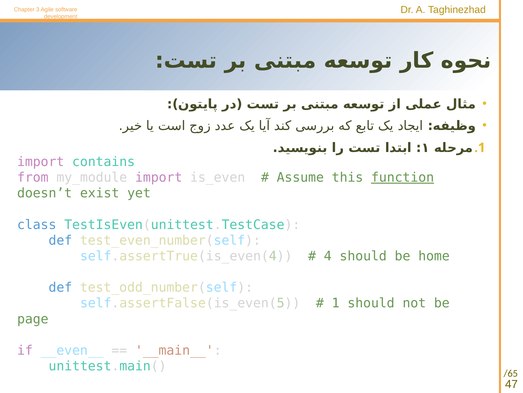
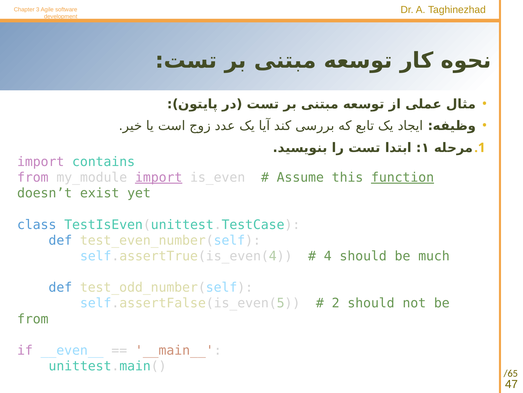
import underline: none -> present (159, 177)
home: home -> much (434, 256)
1: 1 -> 2 (336, 303)
page: page -> from (33, 318)
